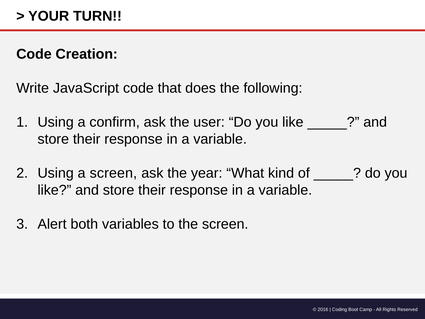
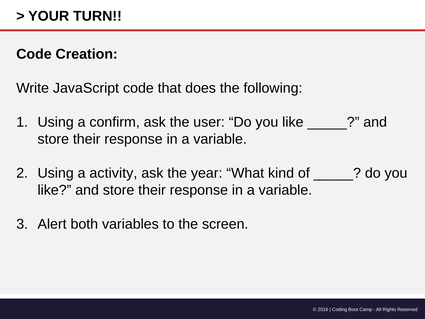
a screen: screen -> activity (113, 173)
